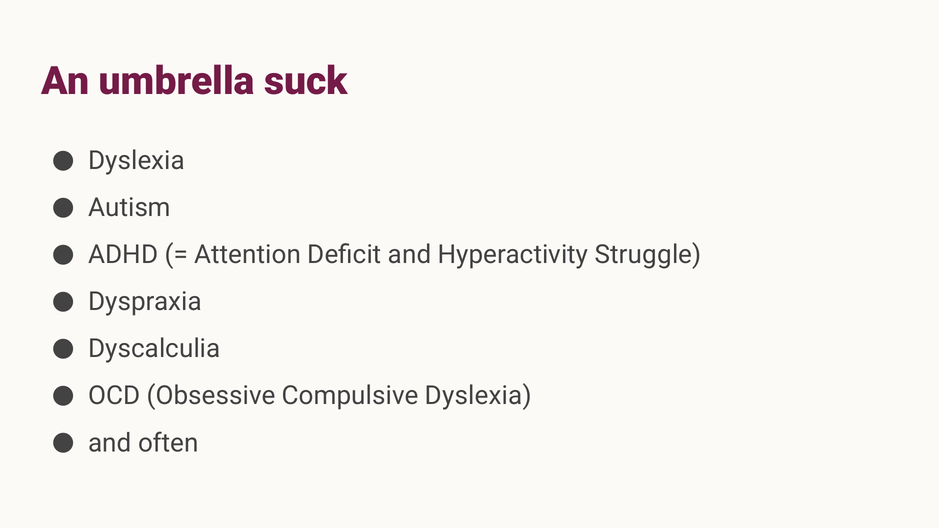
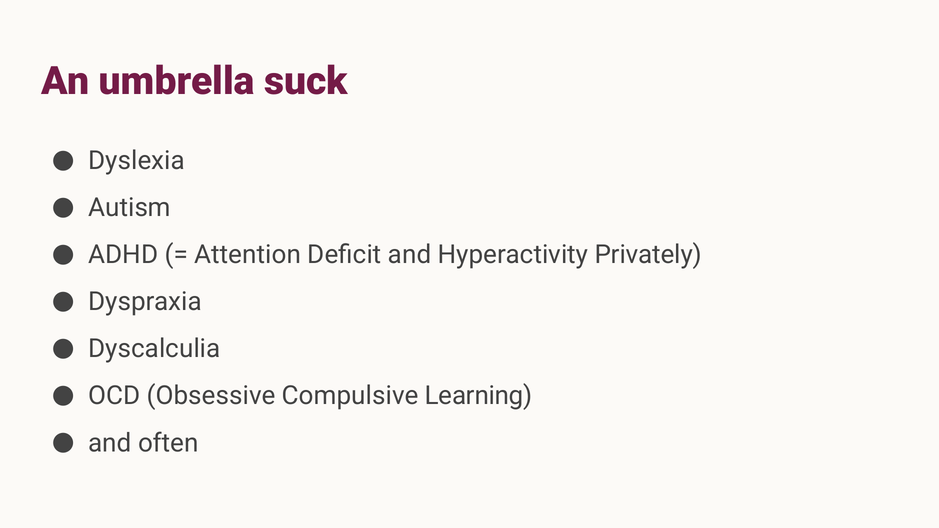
Struggle: Struggle -> Privately (648, 255)
Compulsive Dyslexia: Dyslexia -> Learning (479, 396)
